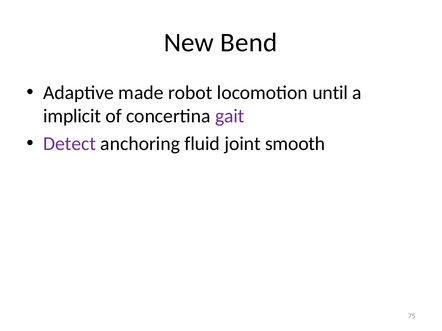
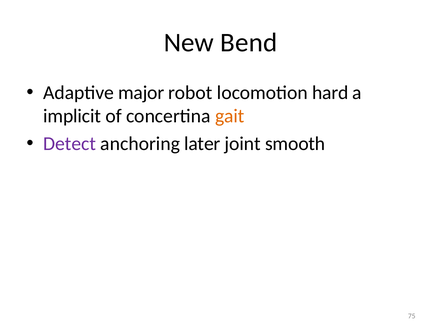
made: made -> major (141, 93)
until: until -> hard (330, 93)
gait colour: purple -> orange (230, 116)
fluid: fluid -> later (202, 144)
